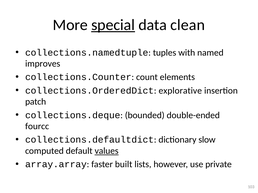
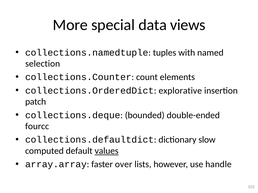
special underline: present -> none (113, 25)
clean: clean -> views (188, 25)
improves: improves -> selection (43, 64)
built: built -> over (124, 165)
private: private -> handle (218, 165)
